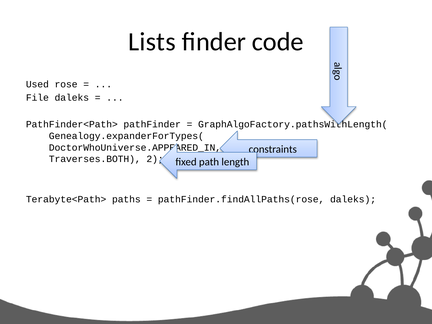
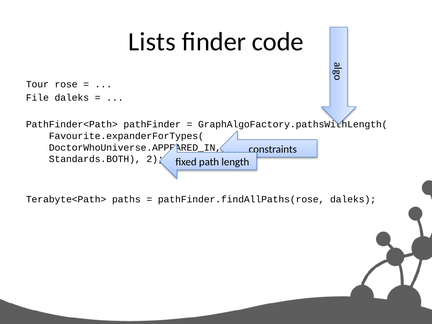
Used: Used -> Tour (37, 84)
Genealogy.expanderForTypes(: Genealogy.expanderForTypes( -> Favourite.expanderForTypes( (126, 136)
Traverses.BOTH: Traverses.BOTH -> Standards.BOTH (95, 159)
